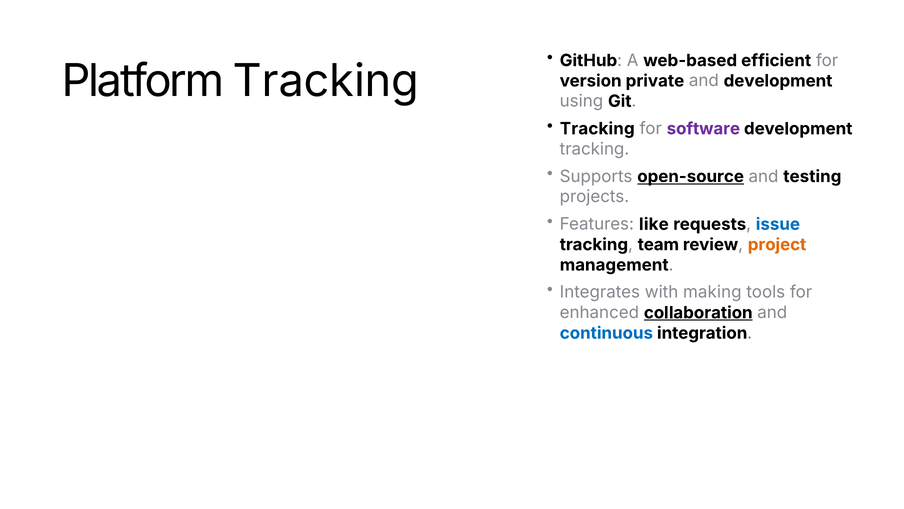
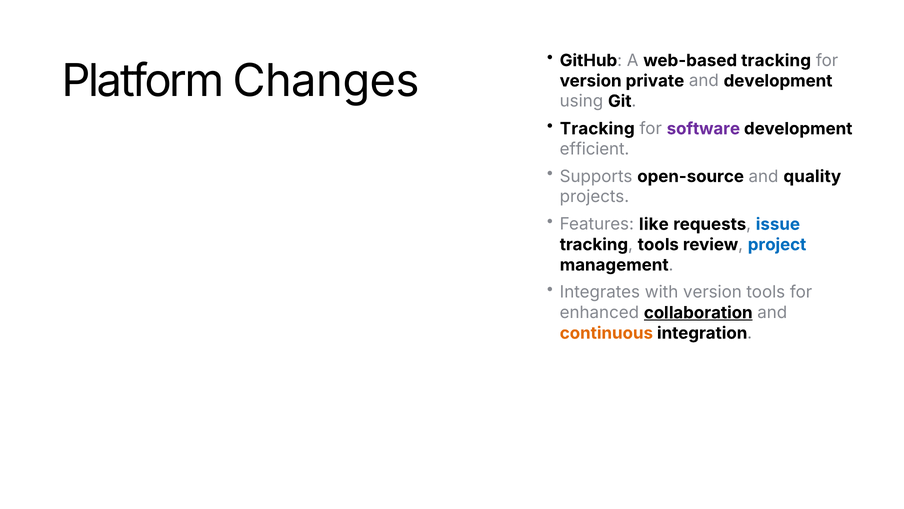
web-based efficient: efficient -> tracking (776, 60)
Platform Tracking: Tracking -> Changes (326, 81)
tracking: tracking -> efficient (595, 149)
open-source underline: present -> none (691, 176)
testing: testing -> quality (812, 176)
tracking team: team -> tools (658, 244)
project colour: orange -> blue (777, 244)
with making: making -> version (712, 292)
continuous colour: blue -> orange (606, 333)
